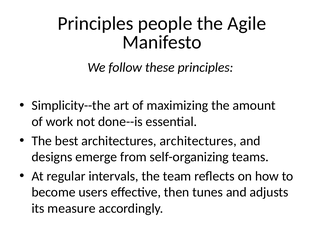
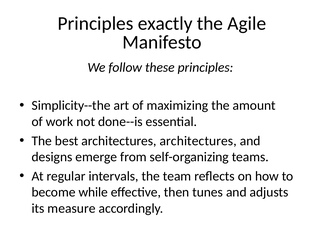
people: people -> exactly (165, 24)
users: users -> while (93, 192)
